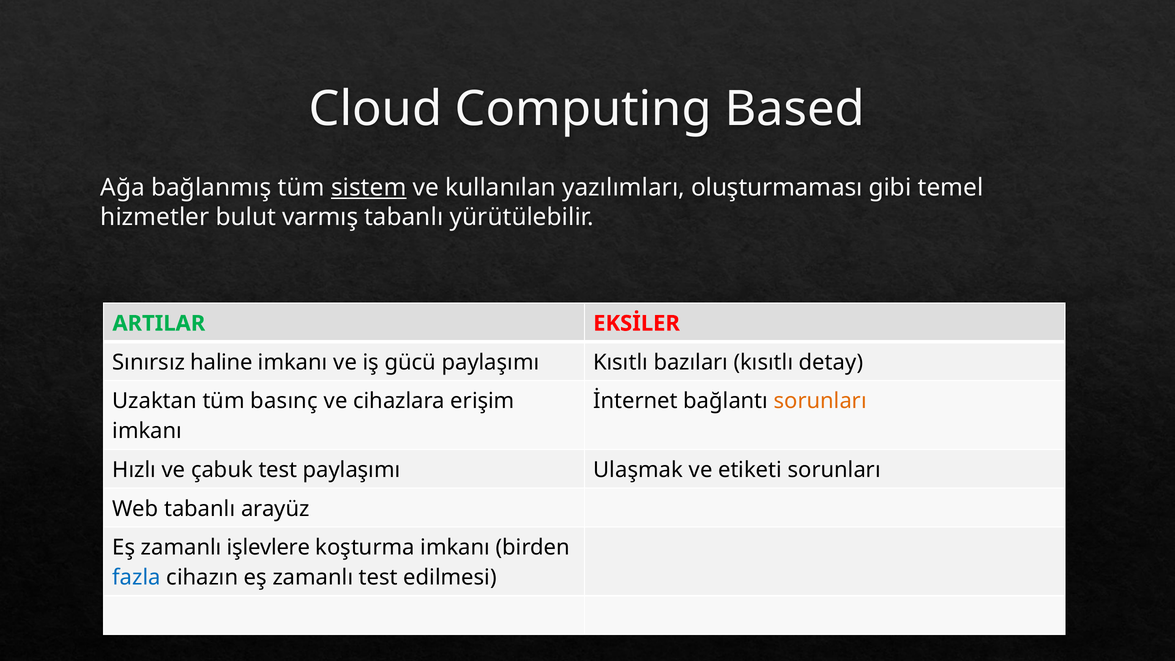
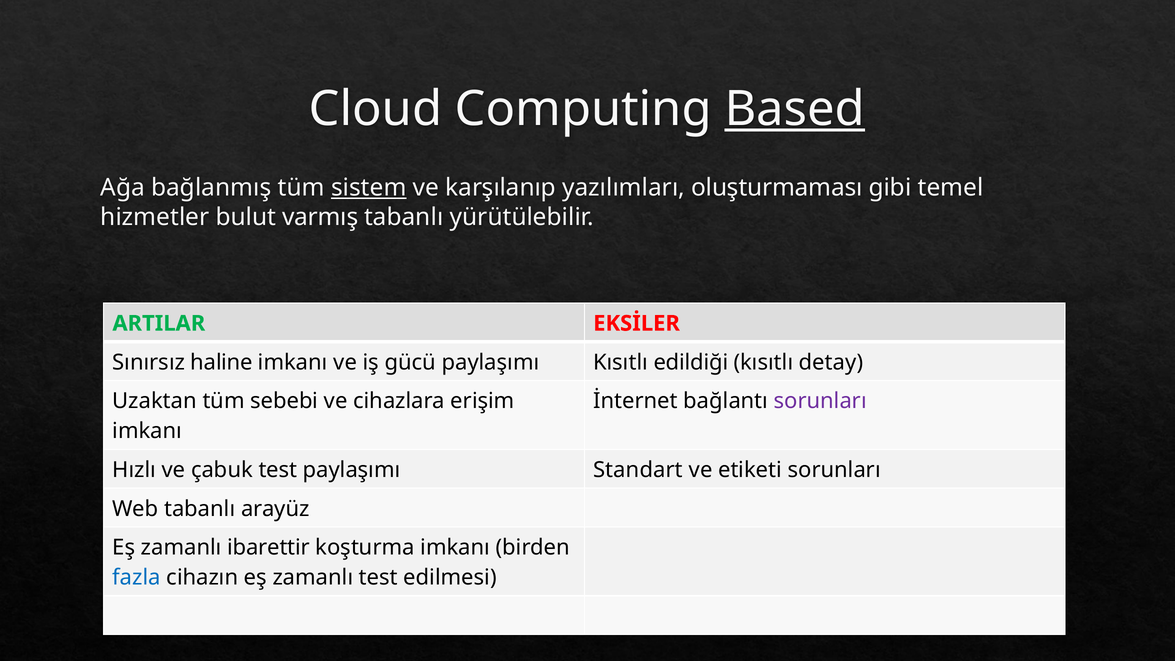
Based underline: none -> present (795, 109)
kullanılan: kullanılan -> karşılanıp (501, 188)
bazıları: bazıları -> edildiği (691, 362)
basınç: basınç -> sebebi (284, 401)
sorunları colour: orange -> purple (820, 401)
Ulaşmak: Ulaşmak -> Standart (638, 470)
işlevlere: işlevlere -> ibarettir (269, 548)
